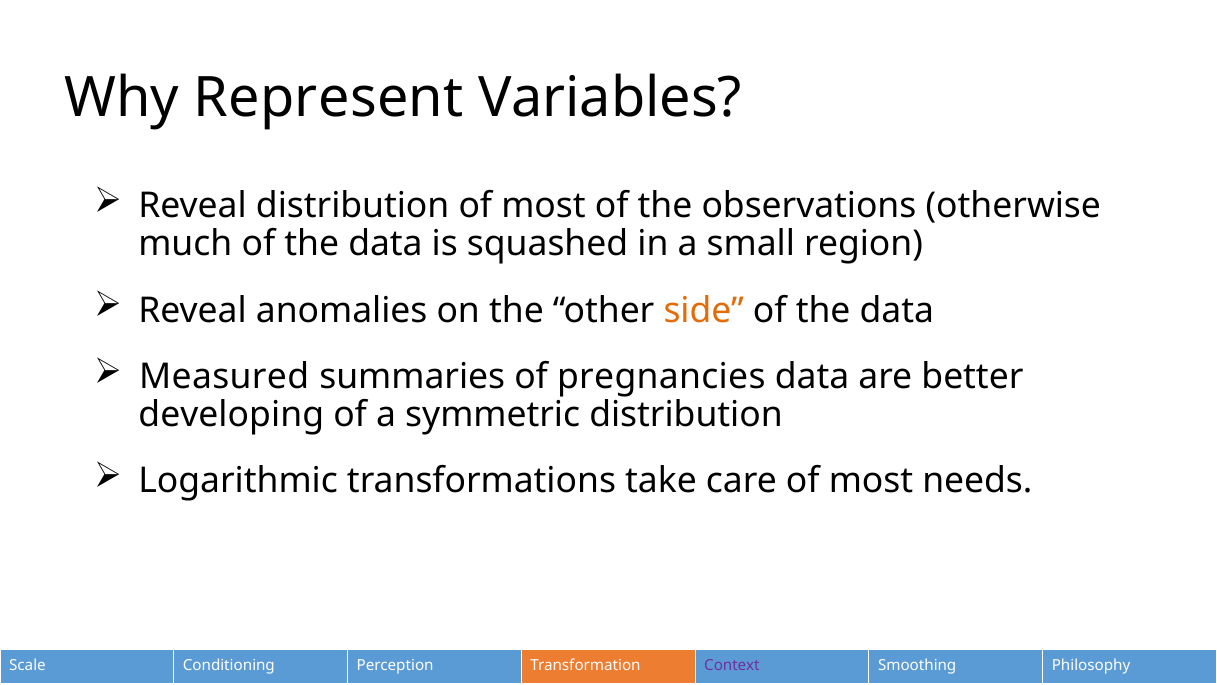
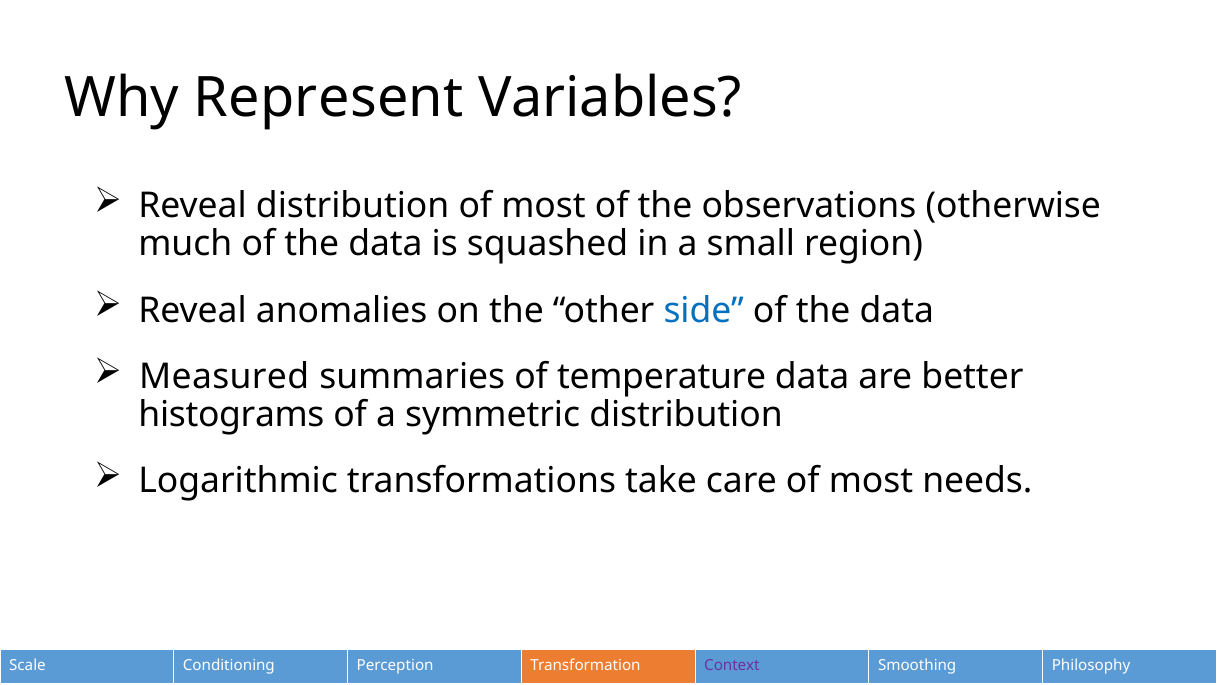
side colour: orange -> blue (704, 310)
pregnancies: pregnancies -> temperature (662, 376)
developing: developing -> histograms (231, 415)
